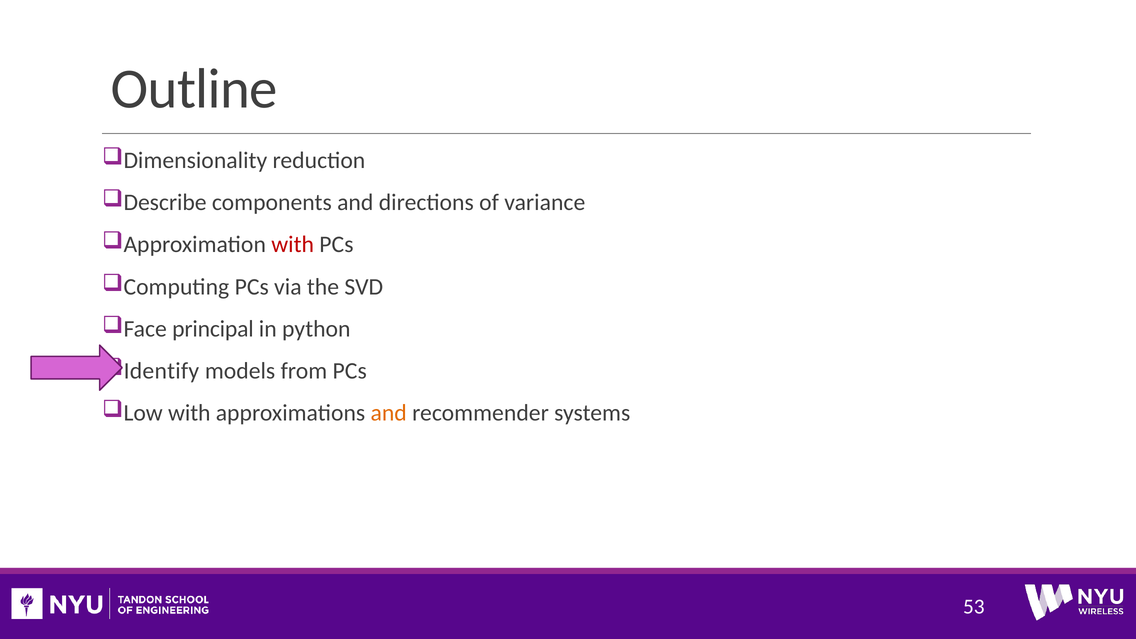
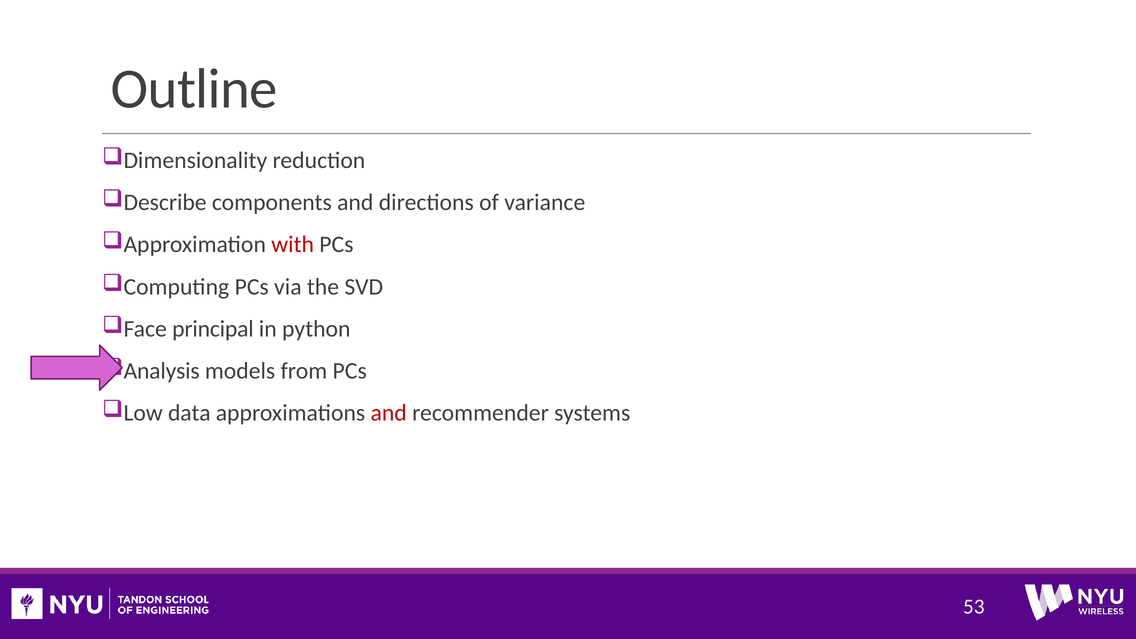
Identify: Identify -> Analysis (162, 371)
Low with: with -> data (189, 413)
and colour: orange -> red (389, 413)
